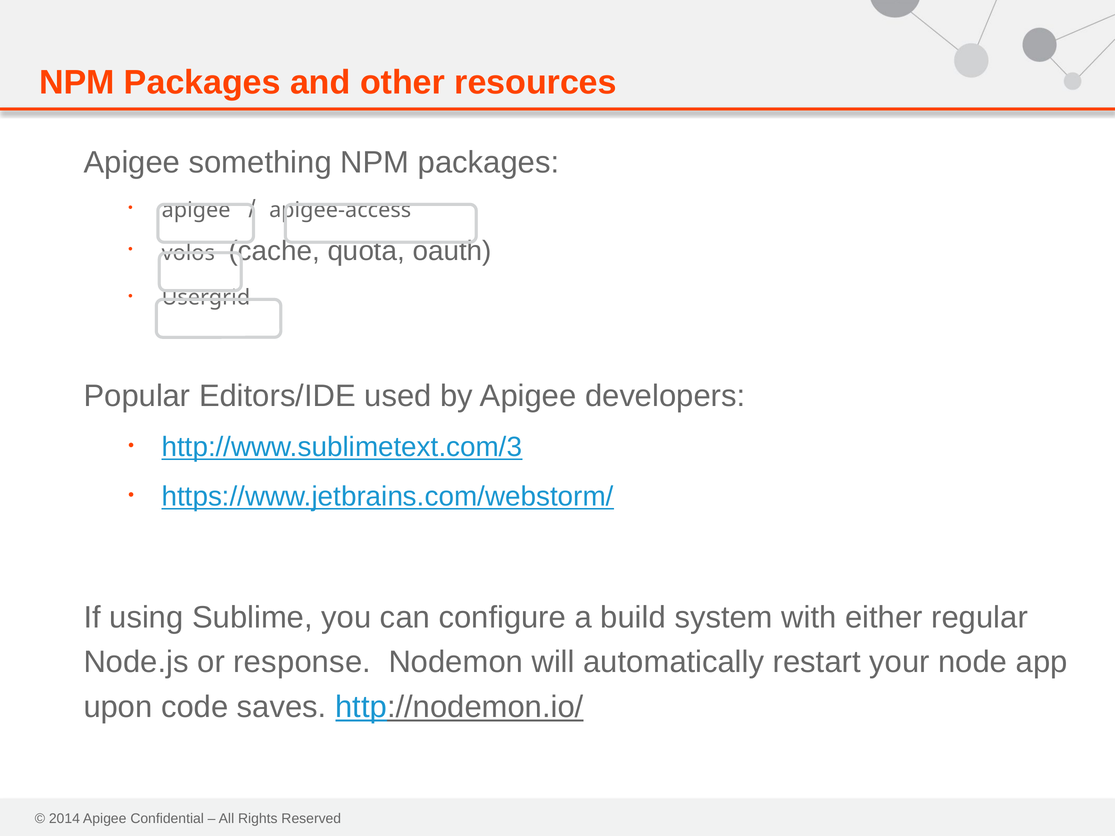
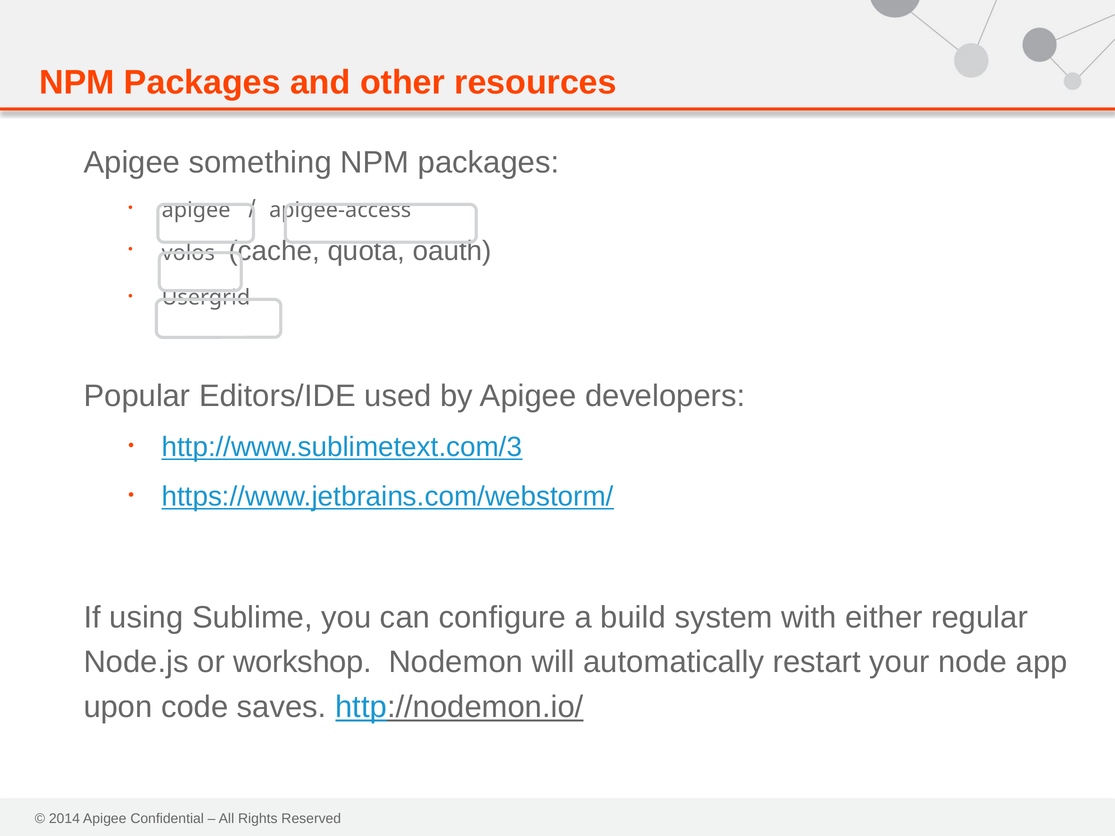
response: response -> workshop (303, 662)
